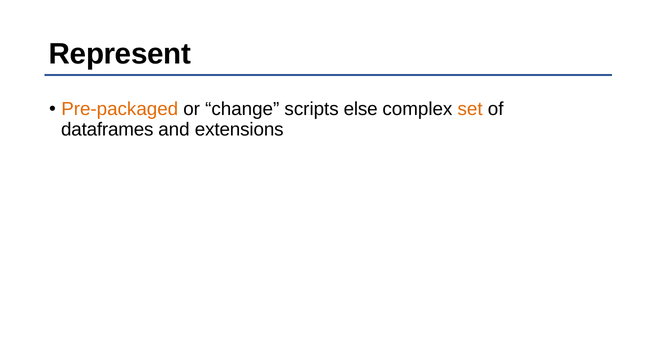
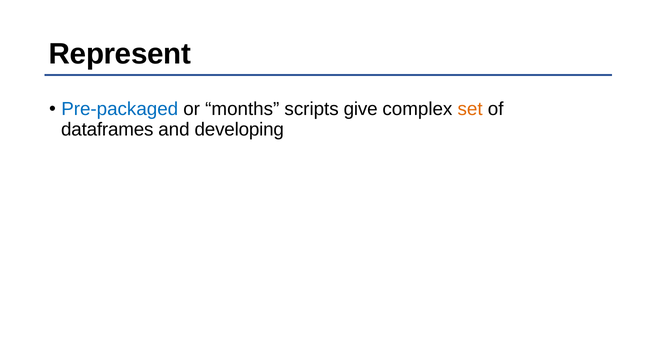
Pre-packaged colour: orange -> blue (120, 109)
change: change -> months (242, 109)
else: else -> give (361, 109)
extensions: extensions -> developing (239, 129)
